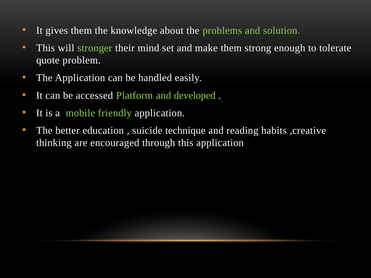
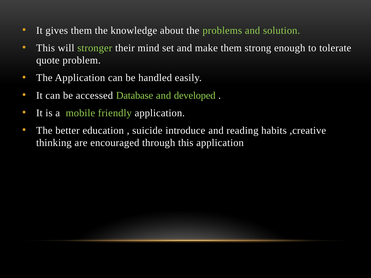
Platform: Platform -> Database (135, 95)
technique: technique -> introduce (185, 131)
